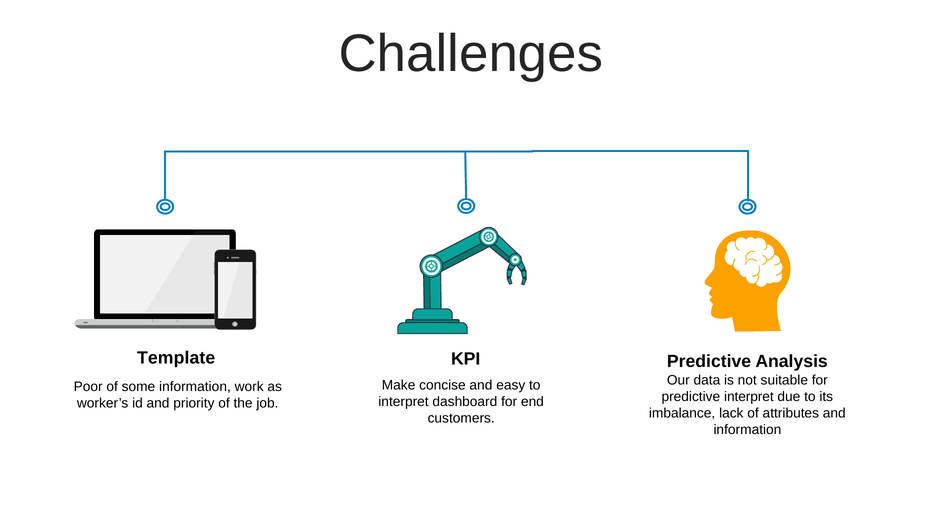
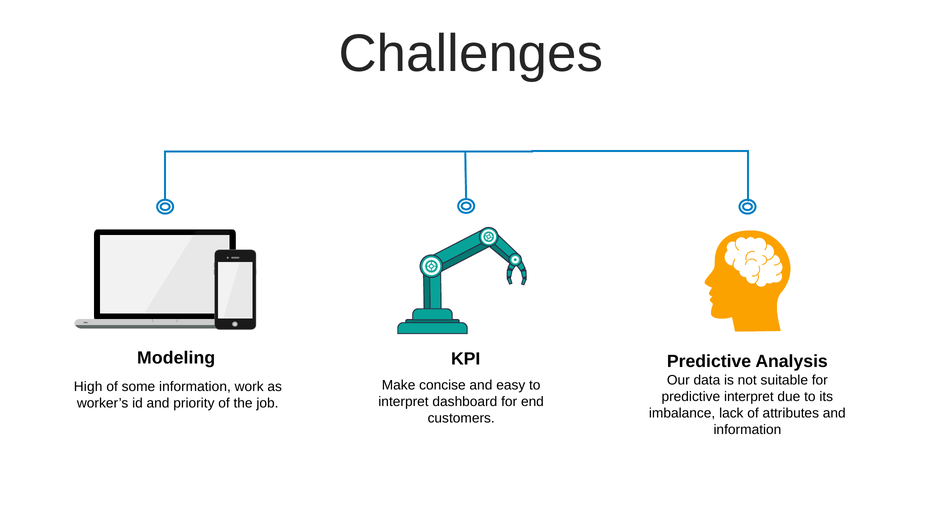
Template: Template -> Modeling (176, 358)
Poor: Poor -> High (88, 386)
